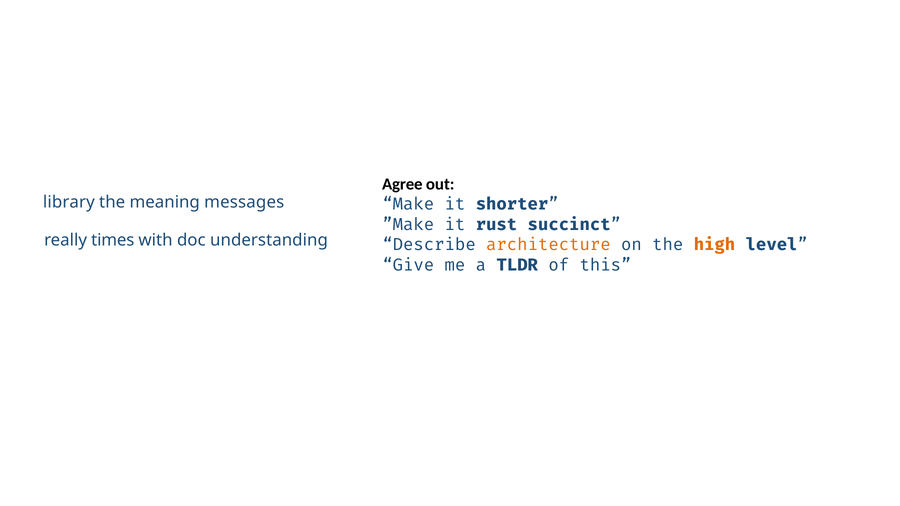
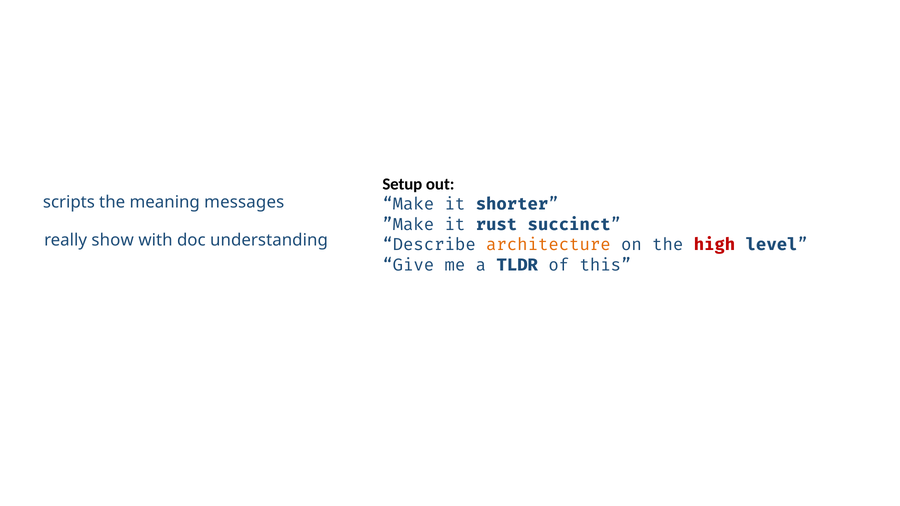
Agree: Agree -> Setup (402, 184)
library: library -> scripts (69, 202)
times: times -> show (113, 240)
high colour: orange -> red (715, 245)
